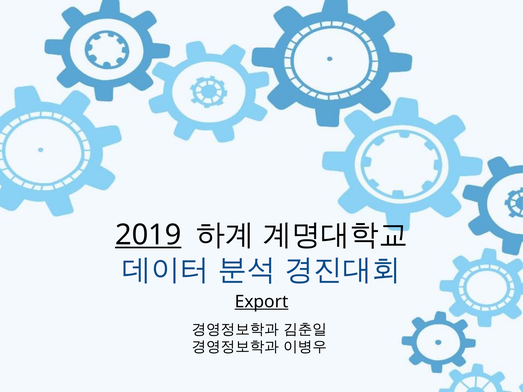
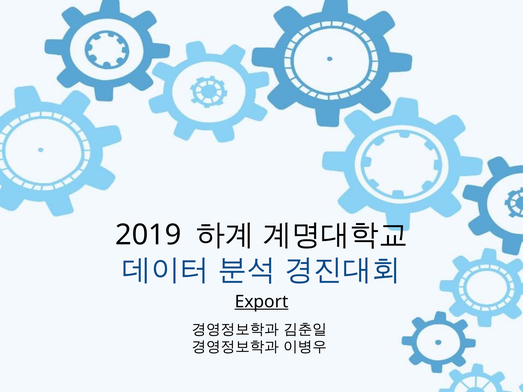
2019 underline: present -> none (148, 235)
